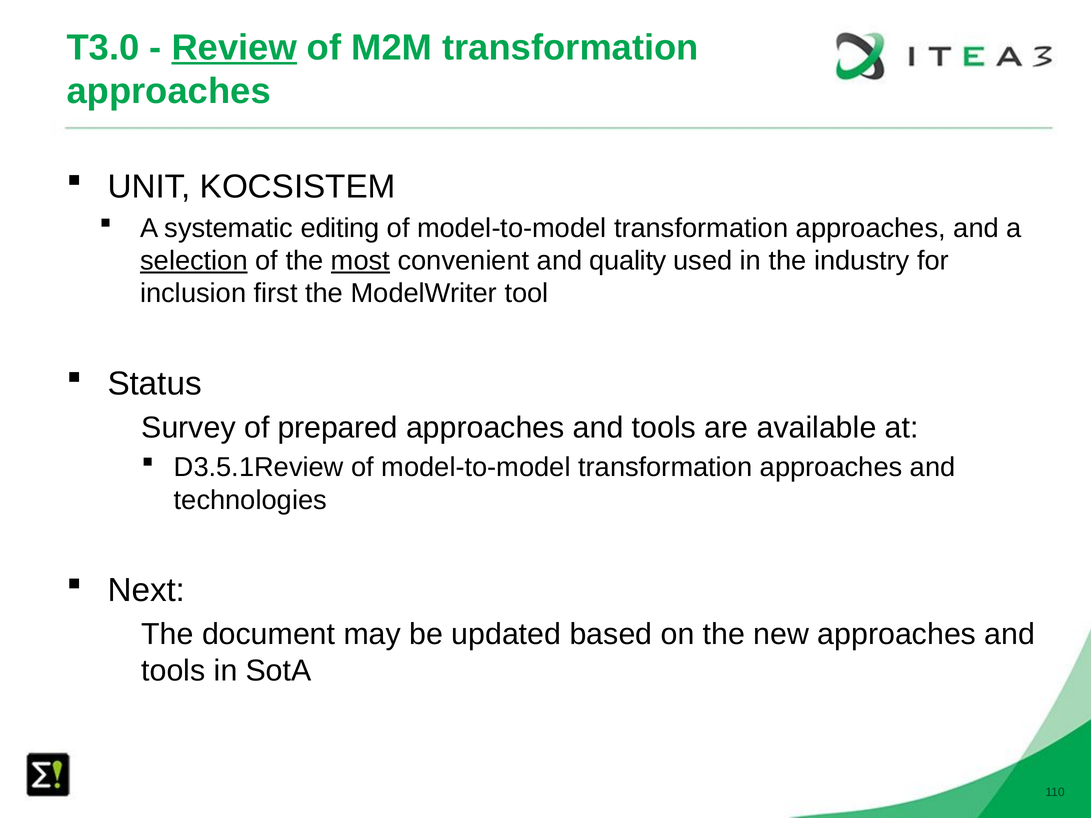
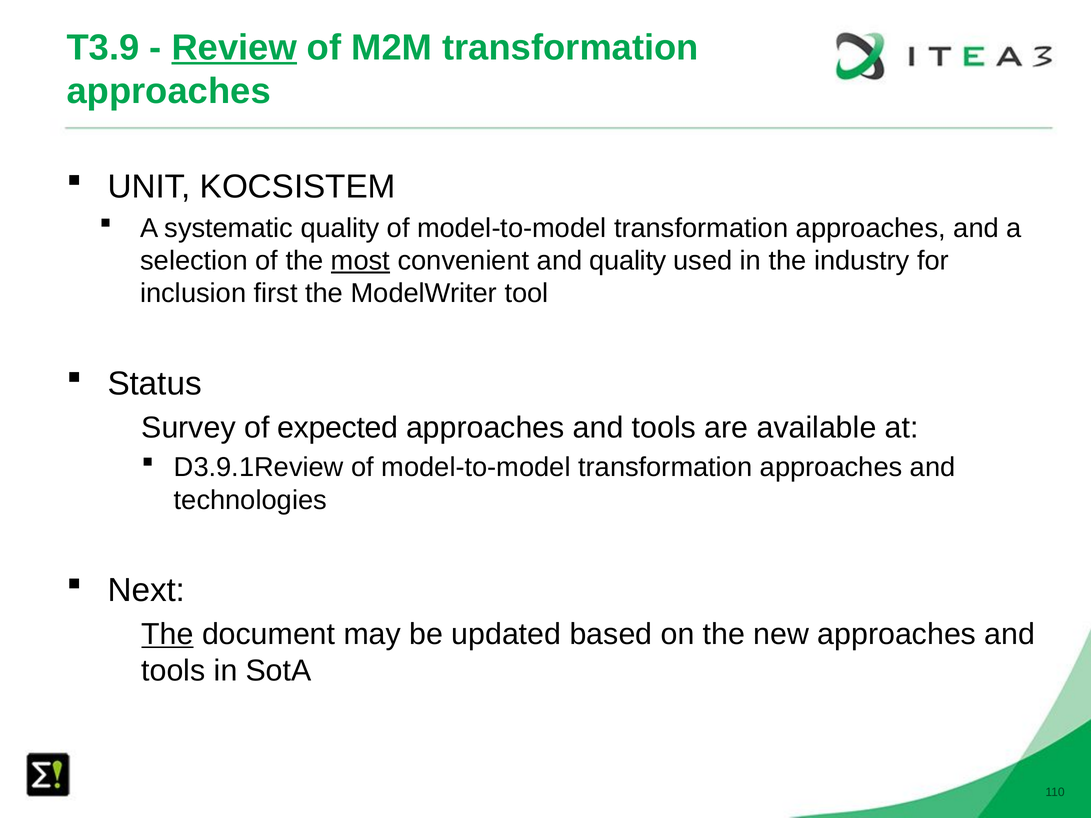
T3.0: T3.0 -> T3.9 (103, 48)
systematic editing: editing -> quality (340, 228)
selection underline: present -> none (194, 261)
prepared: prepared -> expected (338, 428)
D3.5.1Review: D3.5.1Review -> D3.9.1Review (259, 467)
The underline: none -> present (167, 634)
